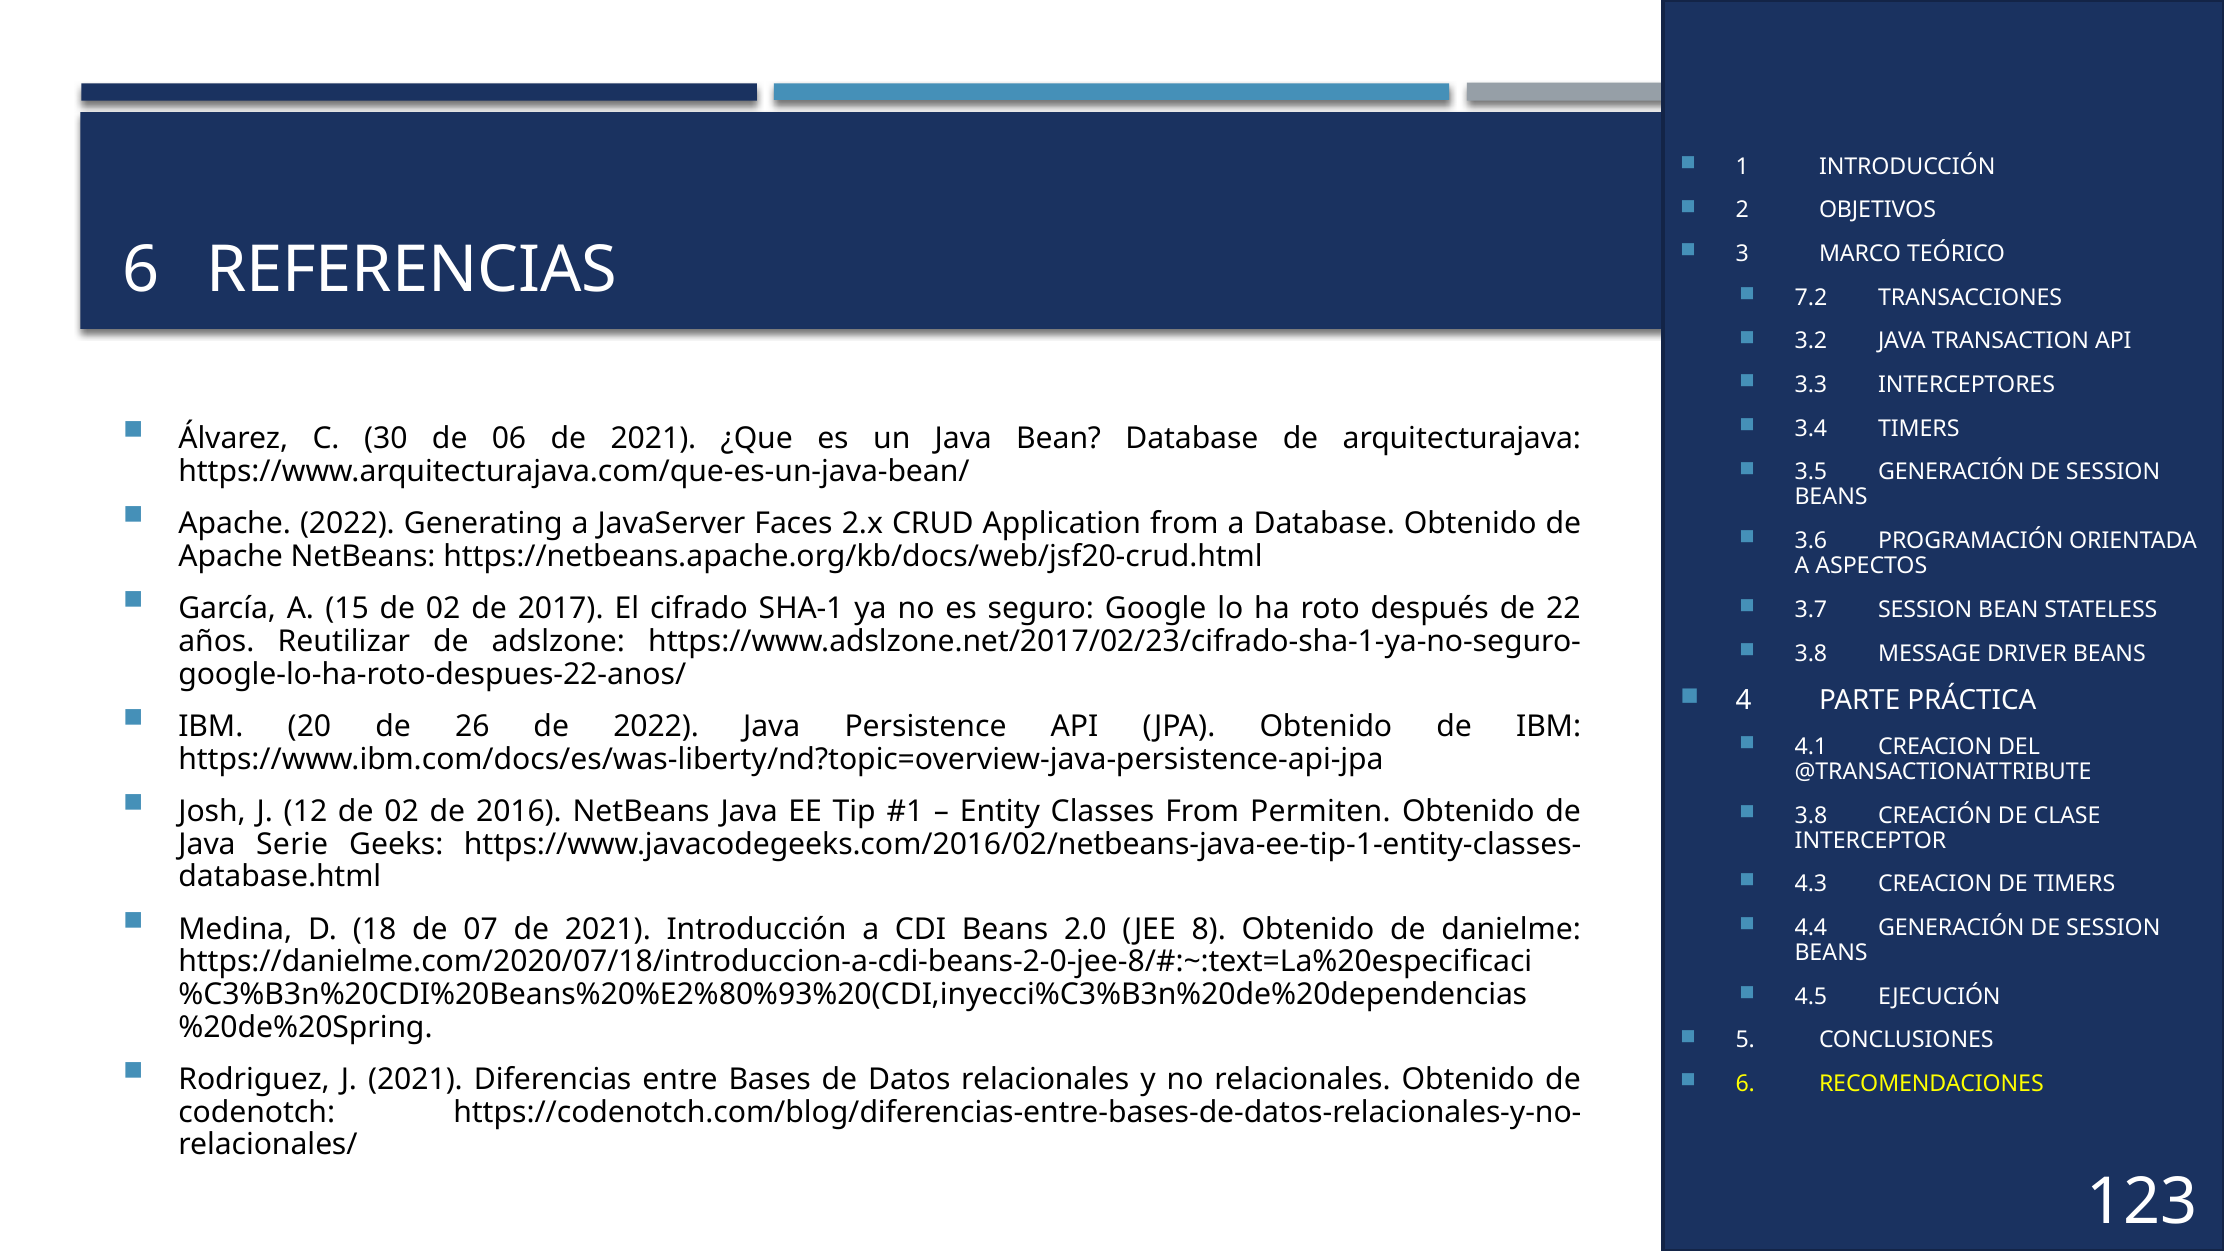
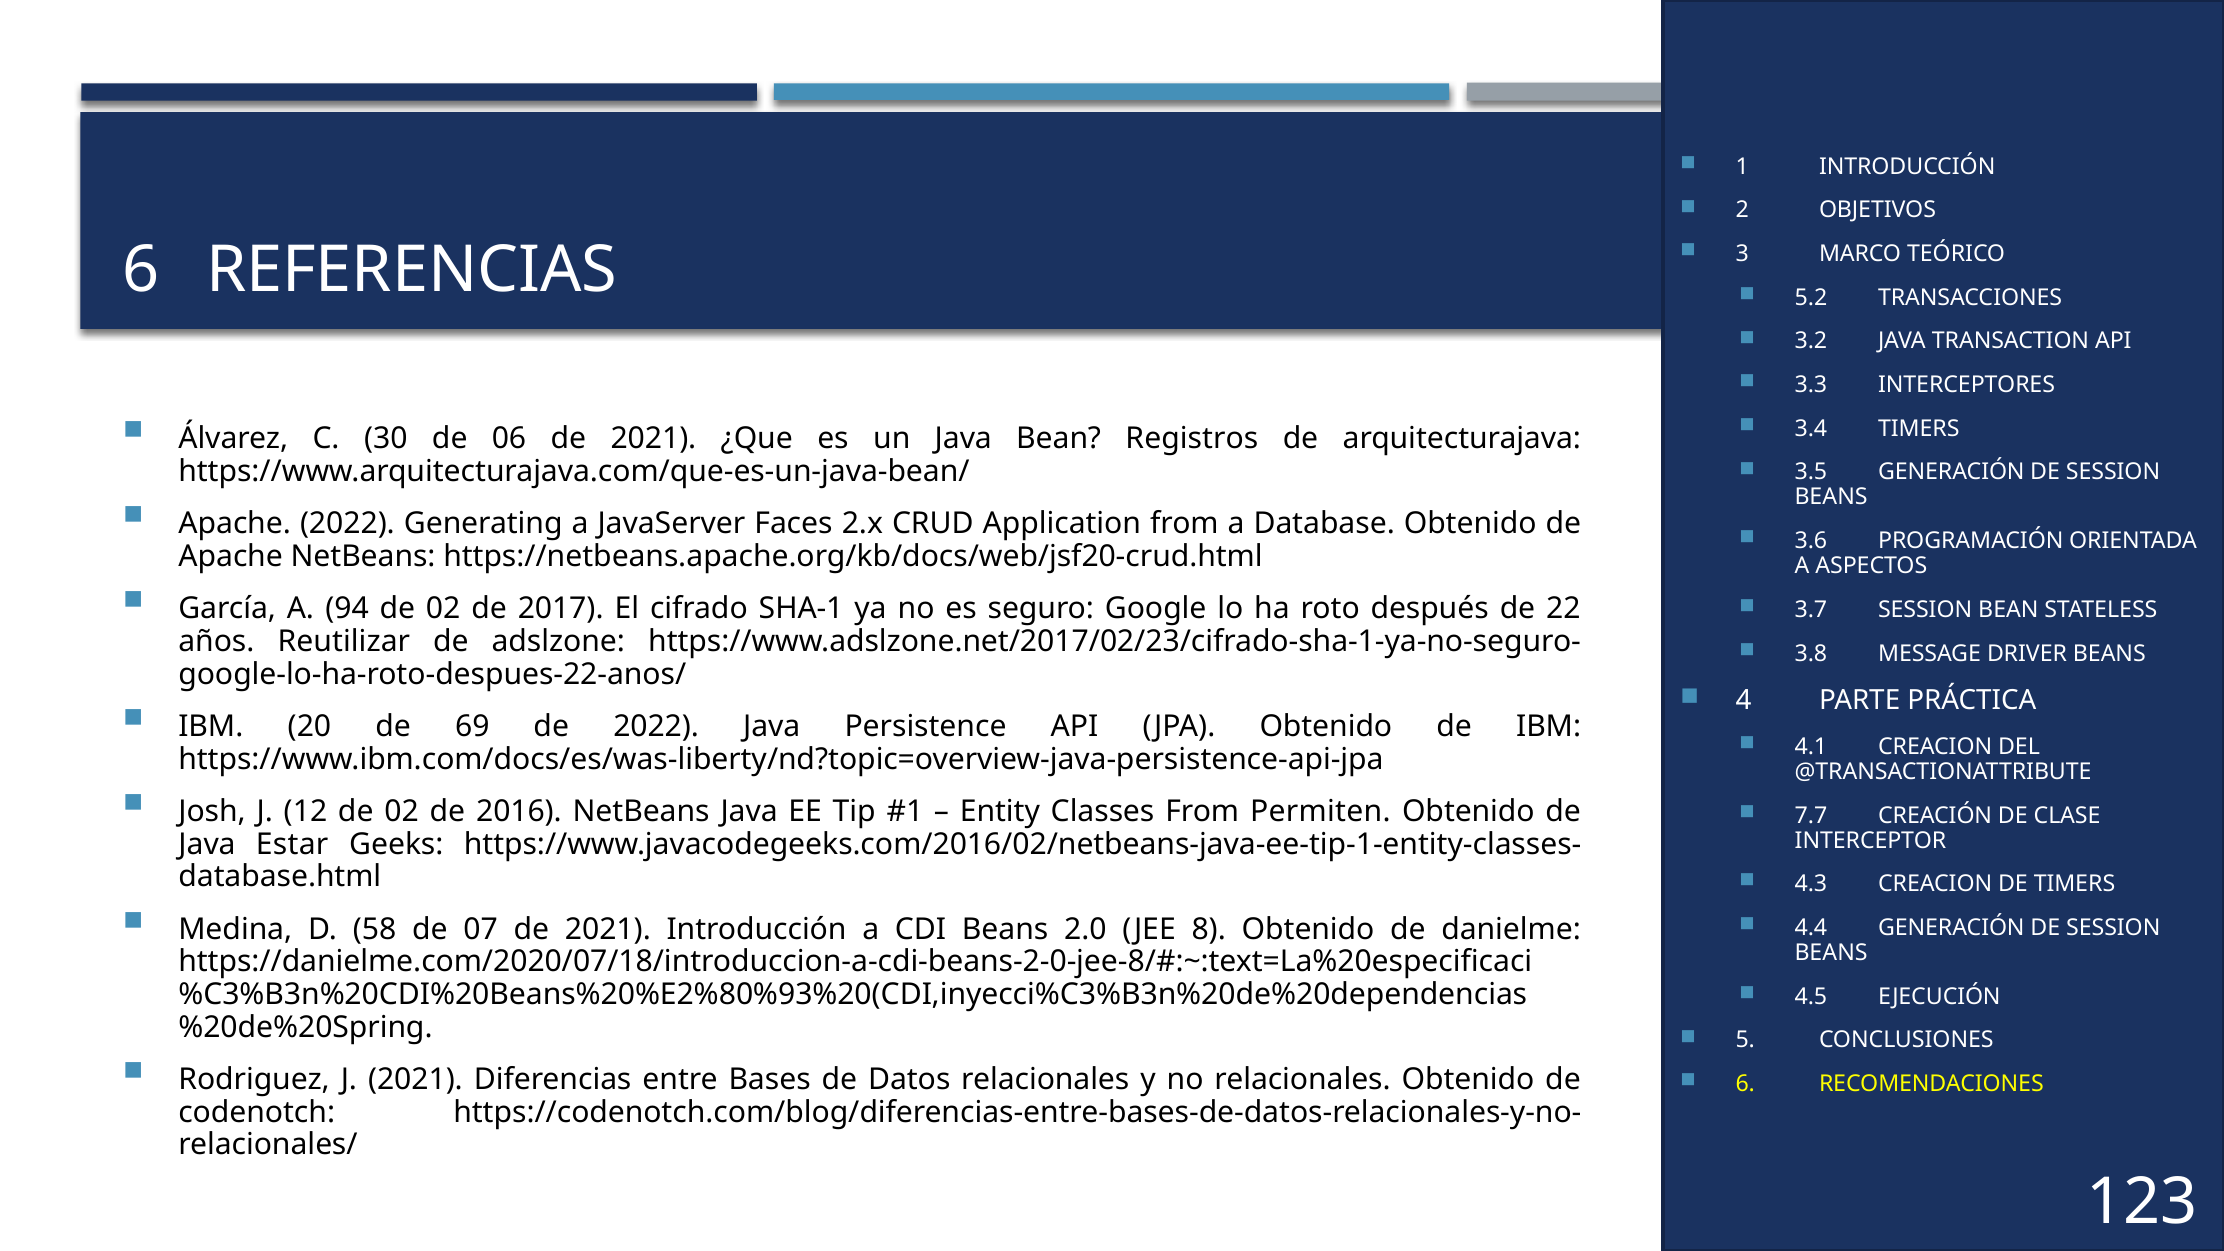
7.2: 7.2 -> 5.2 (1811, 298)
Bean Database: Database -> Registros (1192, 439)
15: 15 -> 94 (347, 609)
26: 26 -> 69 (472, 727)
3.8: 3.8 -> 7.7 (1811, 815)
Serie: Serie -> Estar (292, 844)
18: 18 -> 58 (375, 929)
